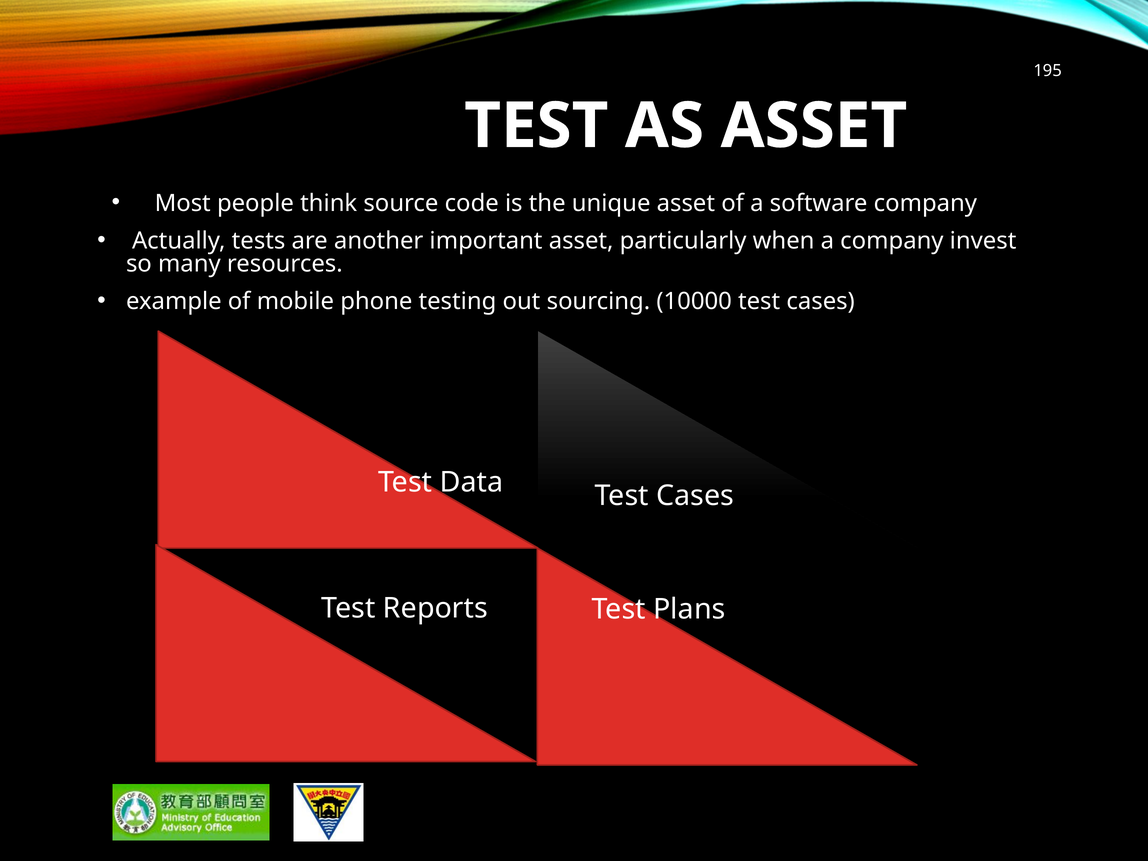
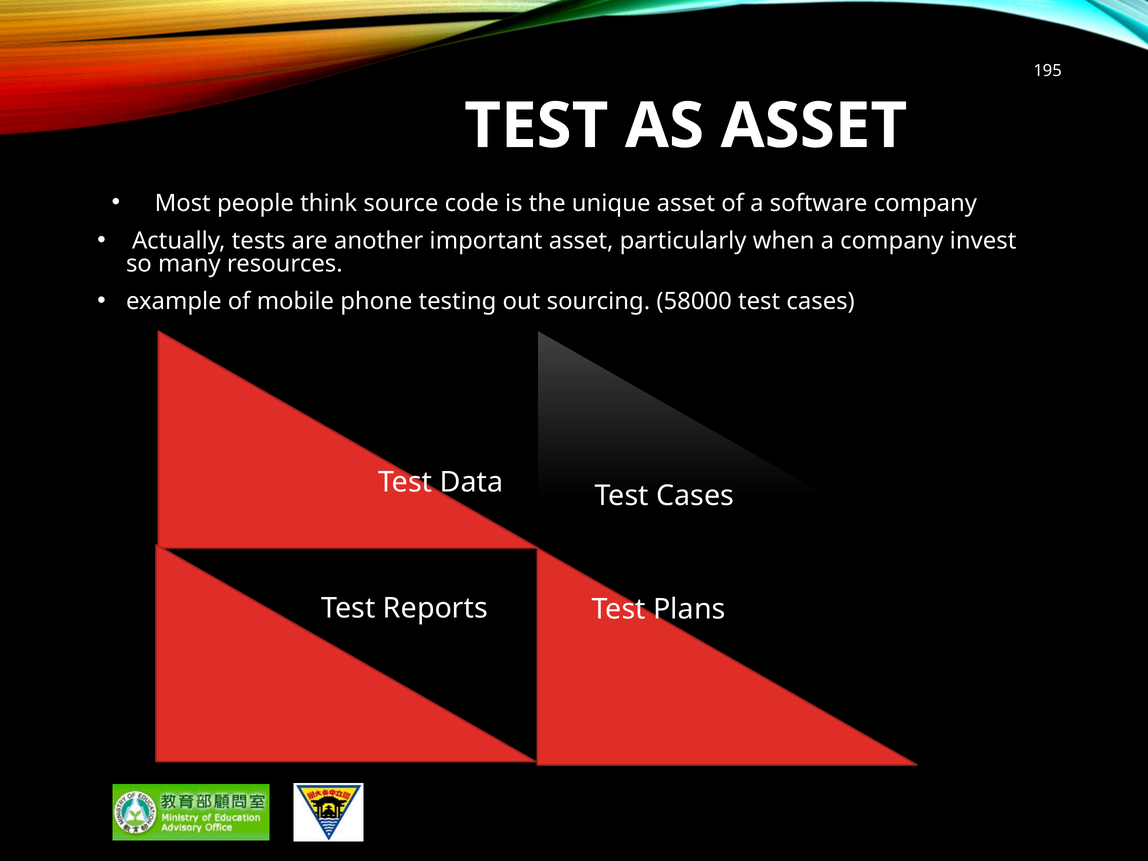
10000: 10000 -> 58000 (694, 301)
